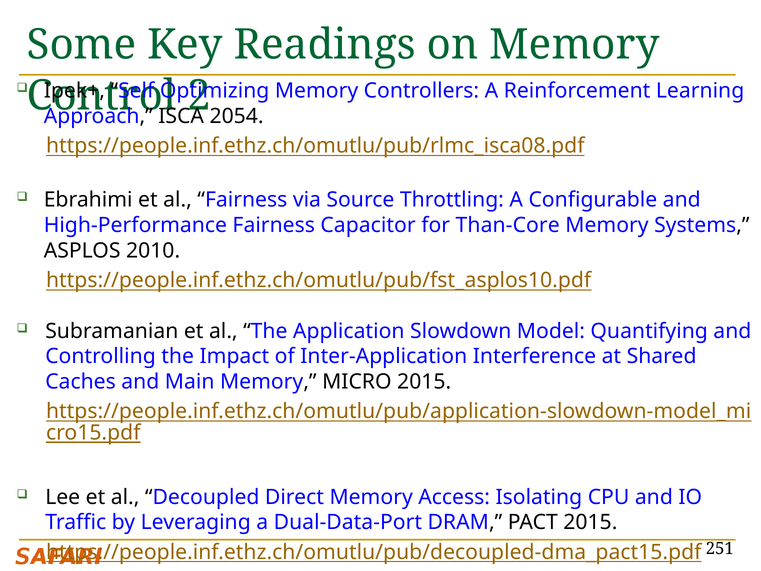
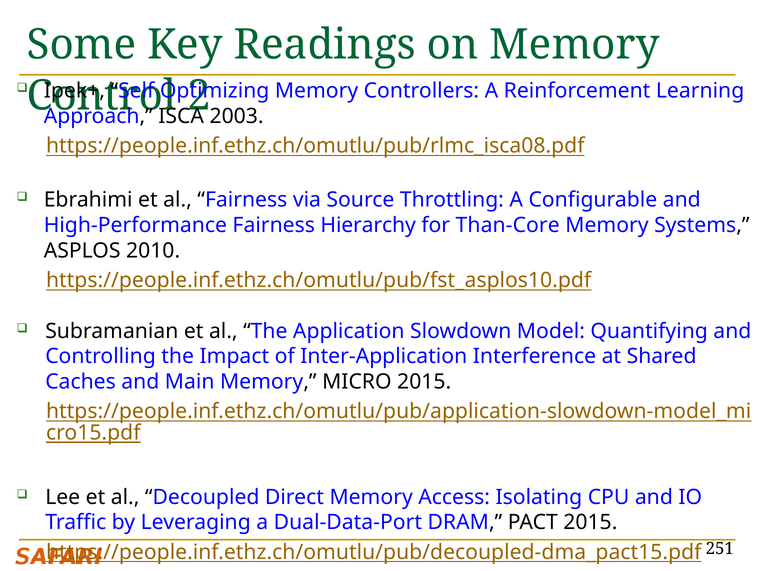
2054: 2054 -> 2003 (237, 116)
Capacitor: Capacitor -> Hierarchy (368, 225)
